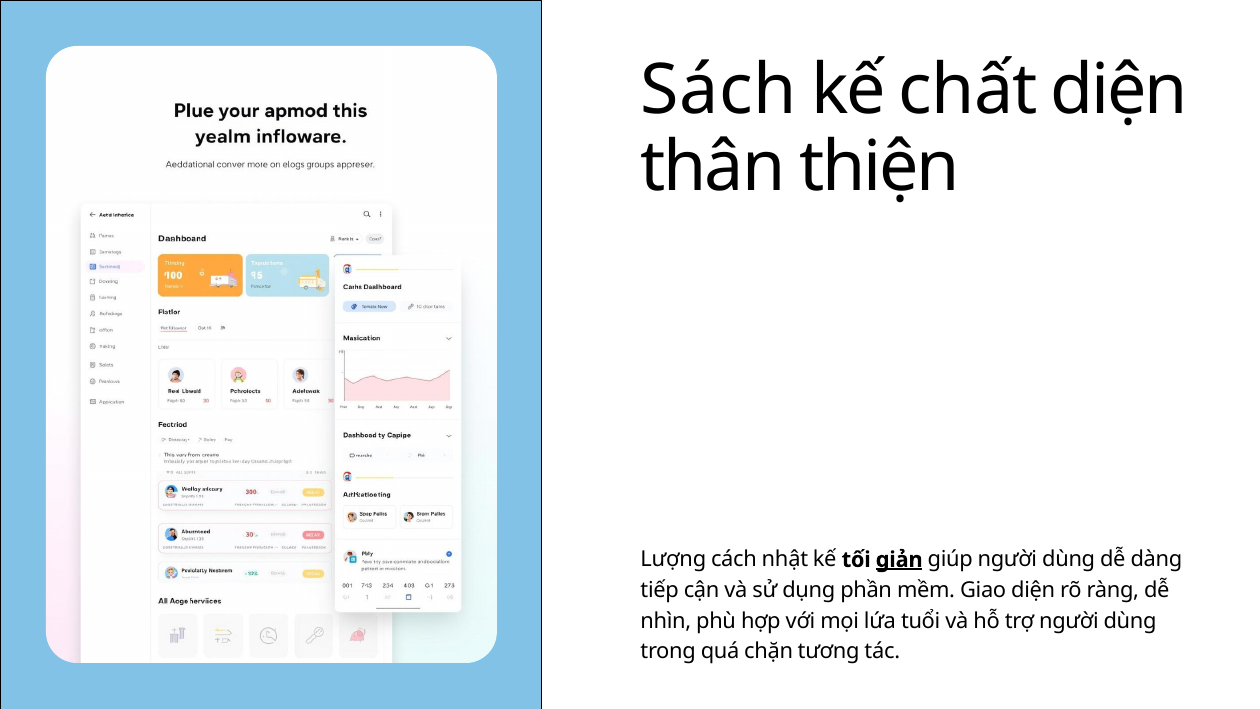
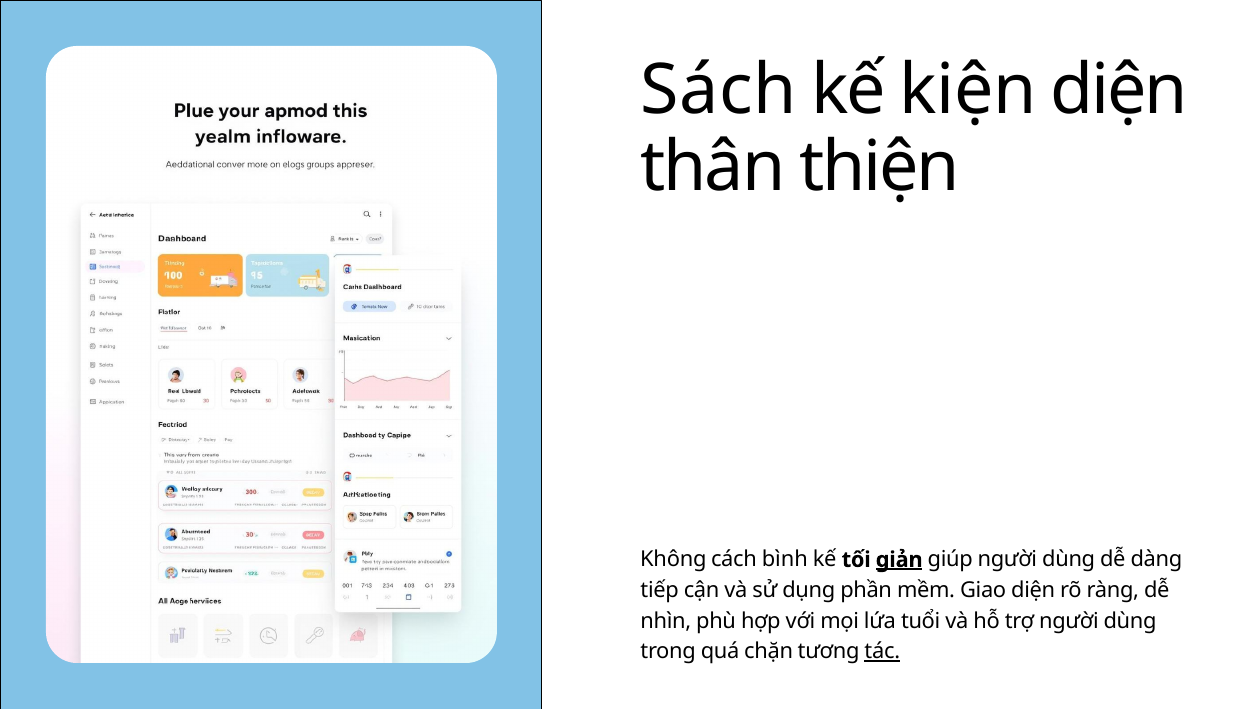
chất: chất -> kiện (968, 90)
Lượng: Lượng -> Không (673, 560)
nhật: nhật -> bình (785, 560)
tác underline: none -> present (882, 651)
